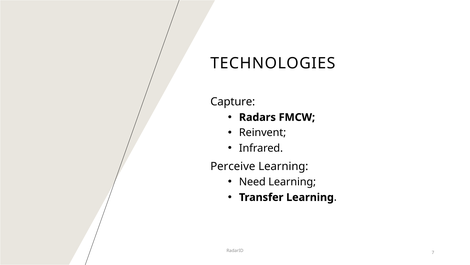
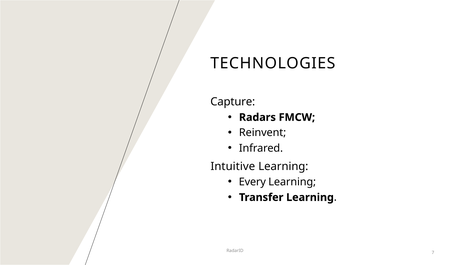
Perceive: Perceive -> Intuitive (233, 166)
Need: Need -> Every (252, 182)
